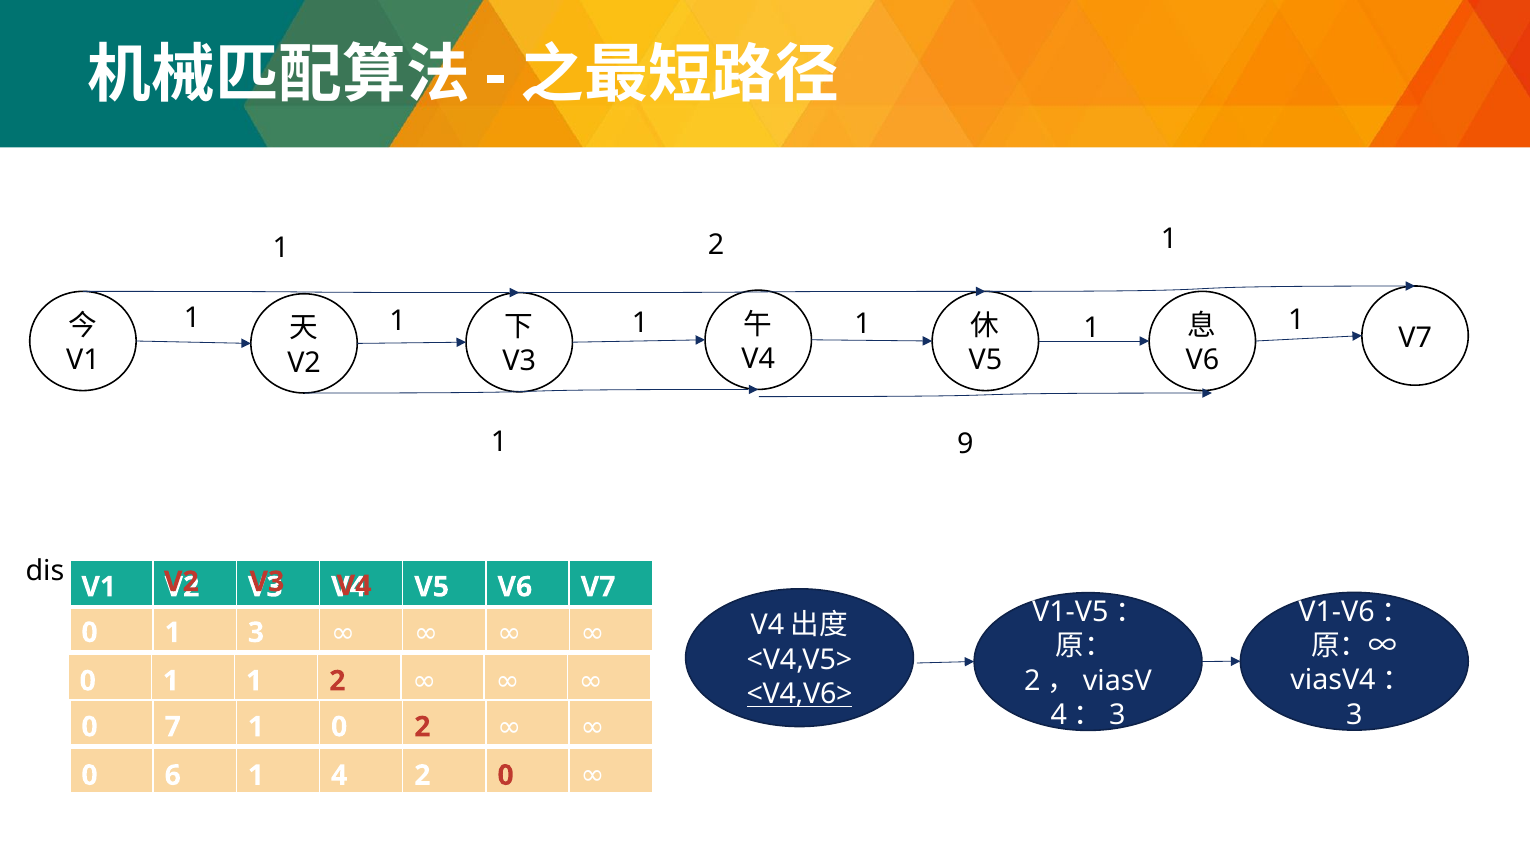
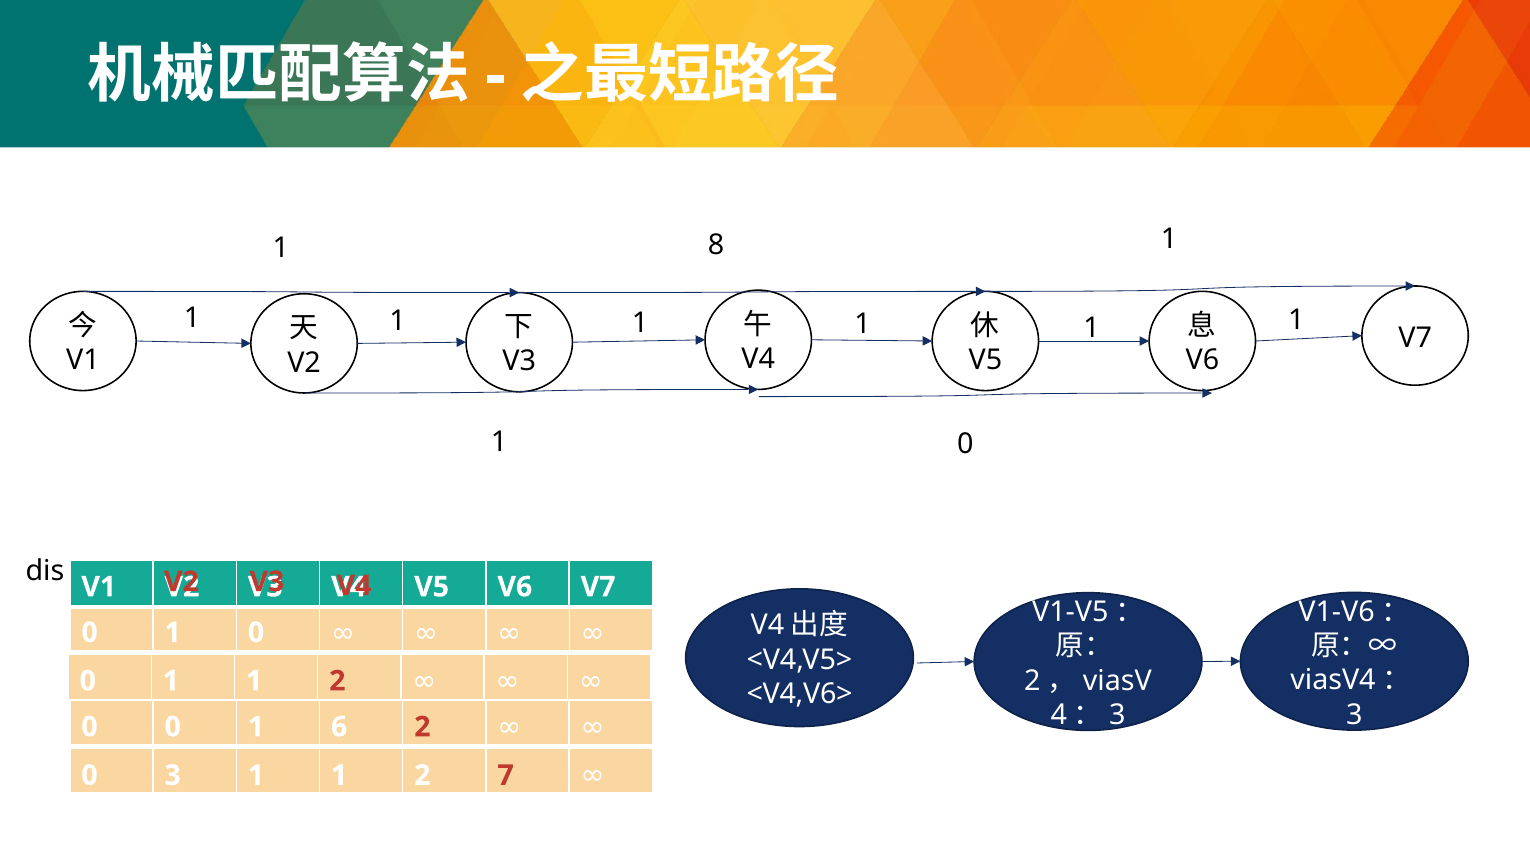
2: 2 -> 8 (716, 245)
9: 9 -> 0 (965, 444)
0 1 3: 3 -> 0 (256, 632)
<V4,V6> underline: present -> none (800, 694)
0 7: 7 -> 0 (173, 727)
1 0: 0 -> 6 (339, 727)
0 6: 6 -> 3 (173, 775)
4: 4 -> 1 (339, 775)
2 0: 0 -> 7 (506, 775)
